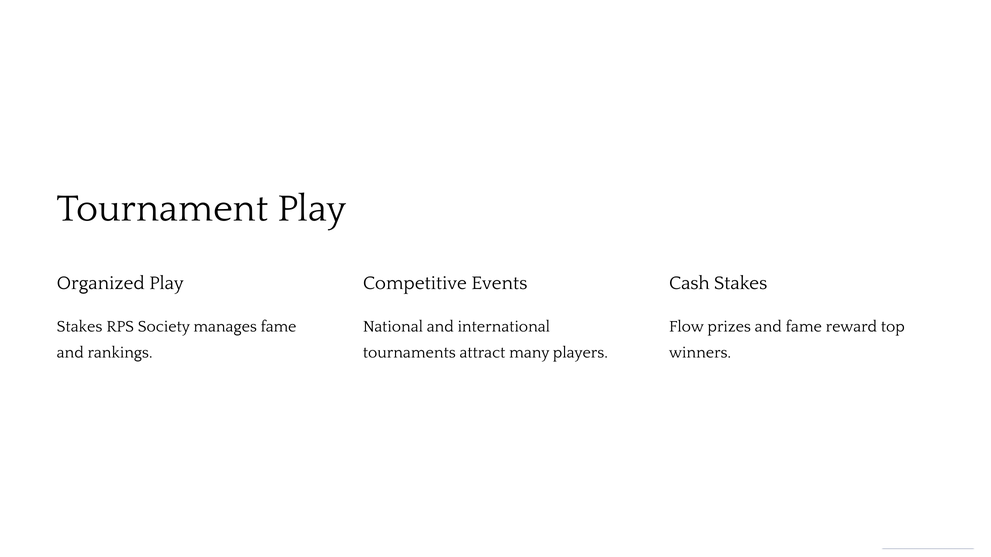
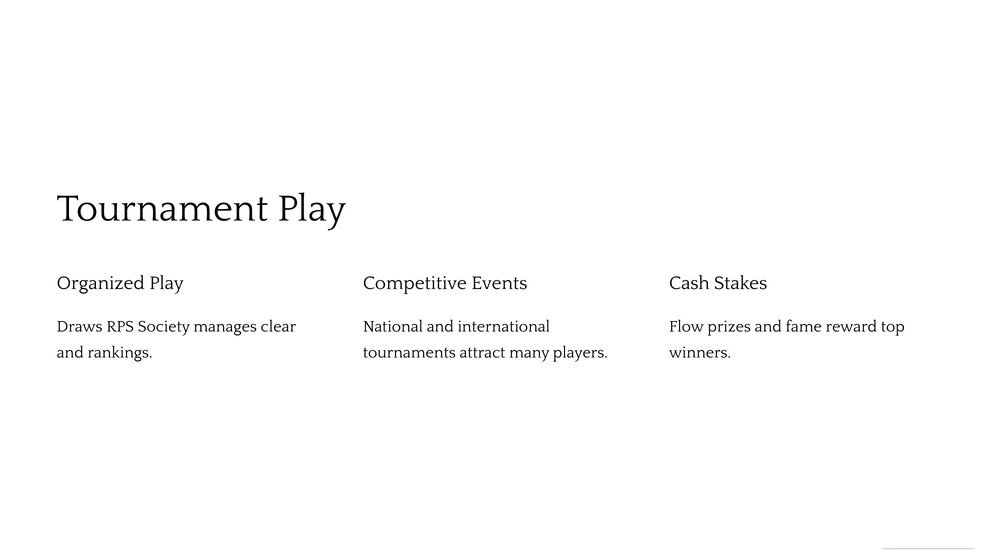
Stakes: Stakes -> Draws (80, 327)
manages fame: fame -> clear (278, 327)
